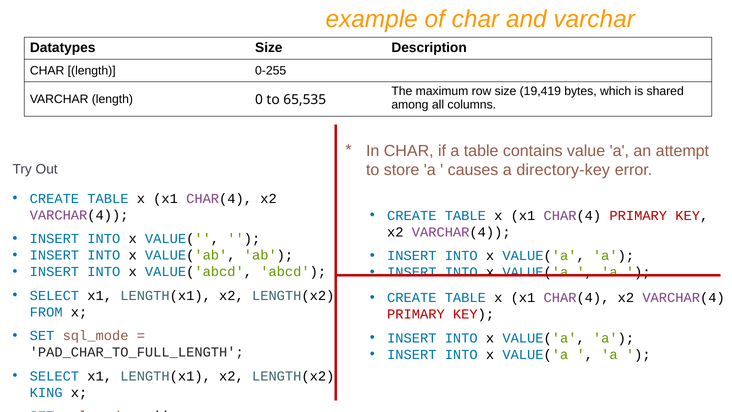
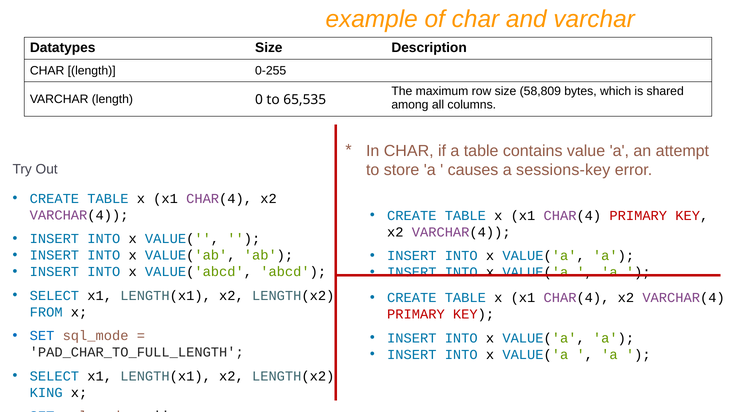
19,419: 19,419 -> 58,809 (540, 91)
directory-key: directory-key -> sessions-key (563, 170)
